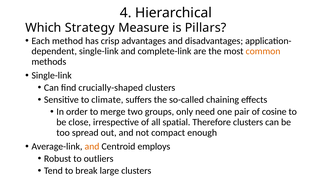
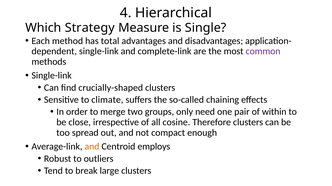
Pillars: Pillars -> Single (206, 28)
crisp: crisp -> total (110, 41)
common colour: orange -> purple (263, 51)
cosine: cosine -> within (274, 112)
spatial: spatial -> cosine (176, 123)
